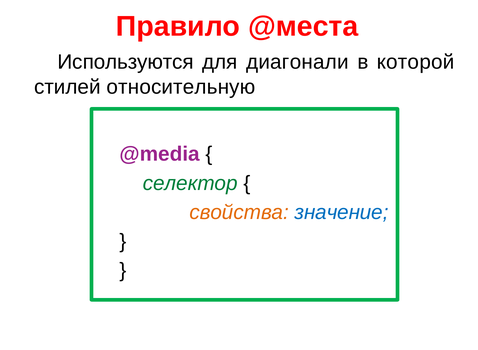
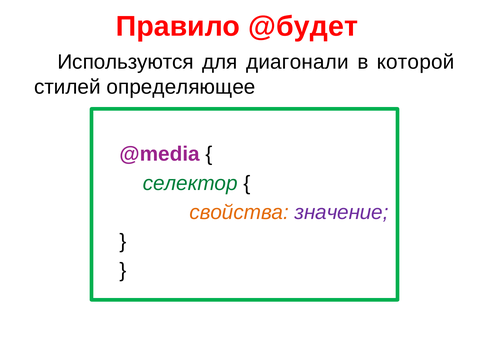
@места: @места -> @будет (303, 27)
относительную: относительную -> определяющее (181, 87)
значение colour: blue -> purple (342, 212)
